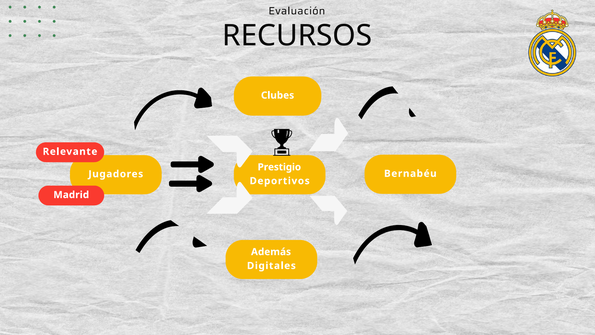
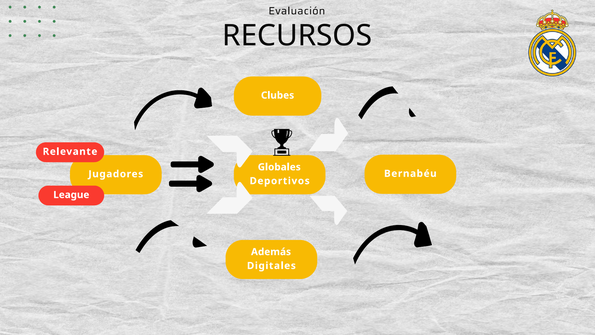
Prestigio: Prestigio -> Globales (279, 167)
Madrid: Madrid -> League (71, 195)
